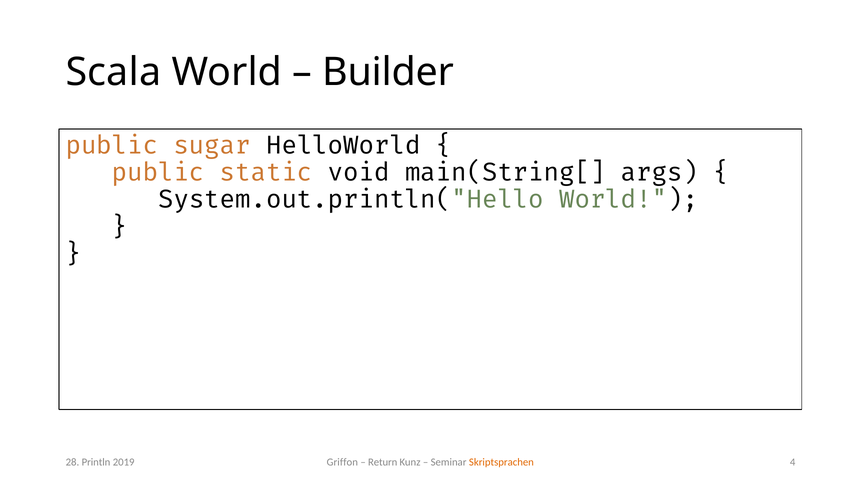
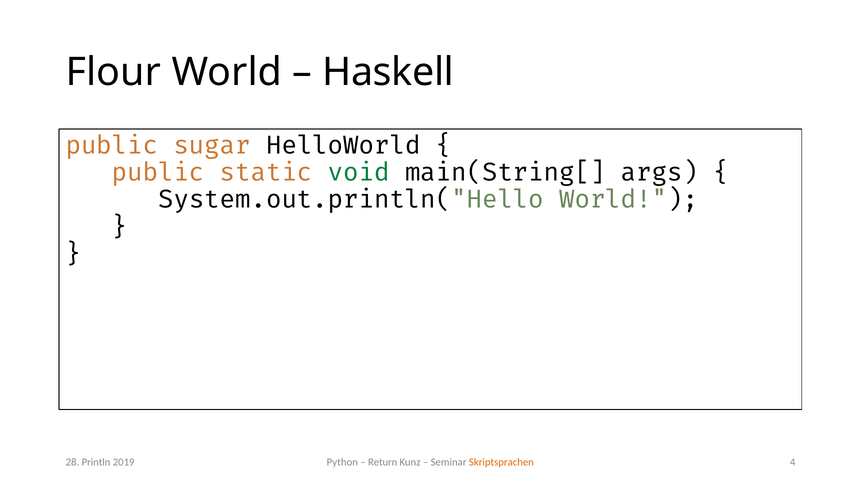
Scala: Scala -> Flour (113, 72)
Builder: Builder -> Haskell (388, 72)
void colour: black -> green (359, 173)
Griffon: Griffon -> Python (342, 462)
